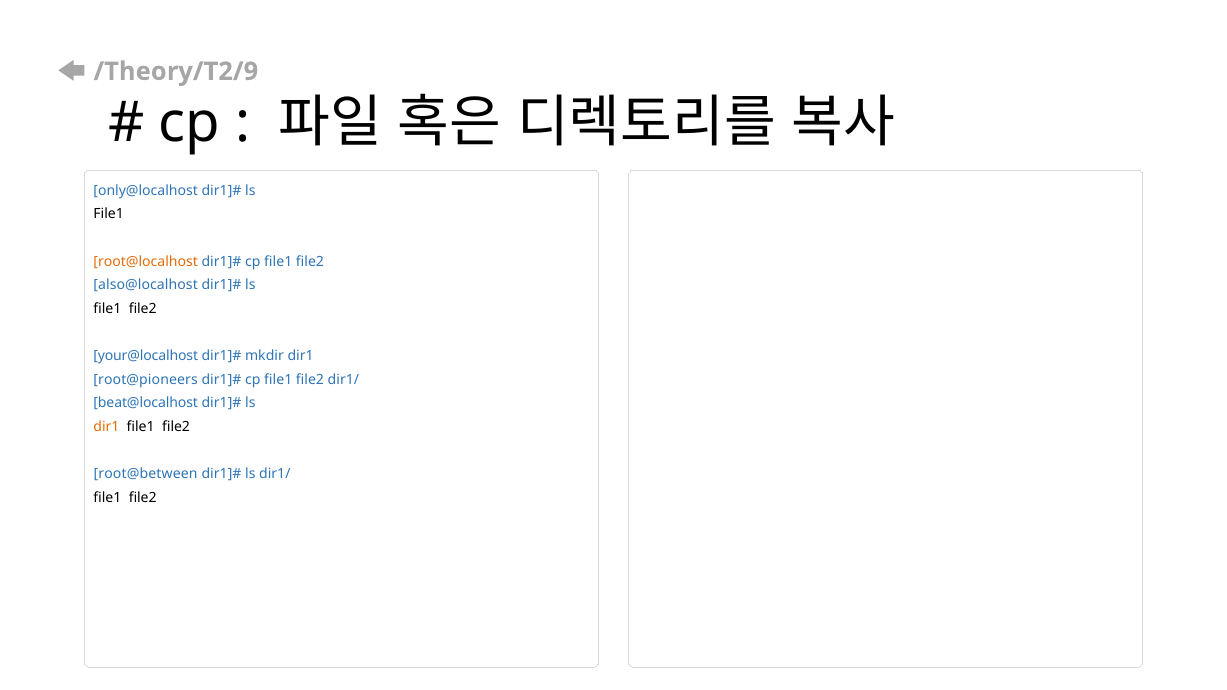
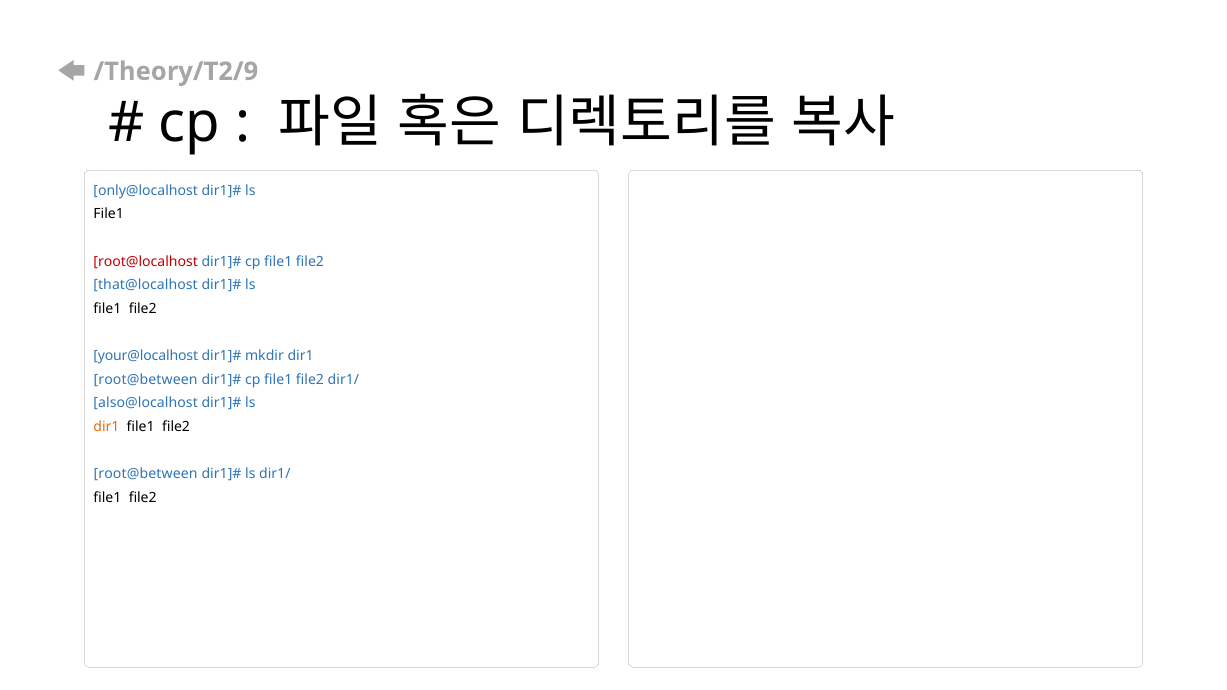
root@localhost colour: orange -> red (146, 262)
also@localhost: also@localhost -> that@localhost (146, 285)
root@pioneers: root@pioneers -> root@between (146, 380)
beat@localhost: beat@localhost -> also@localhost (146, 403)
